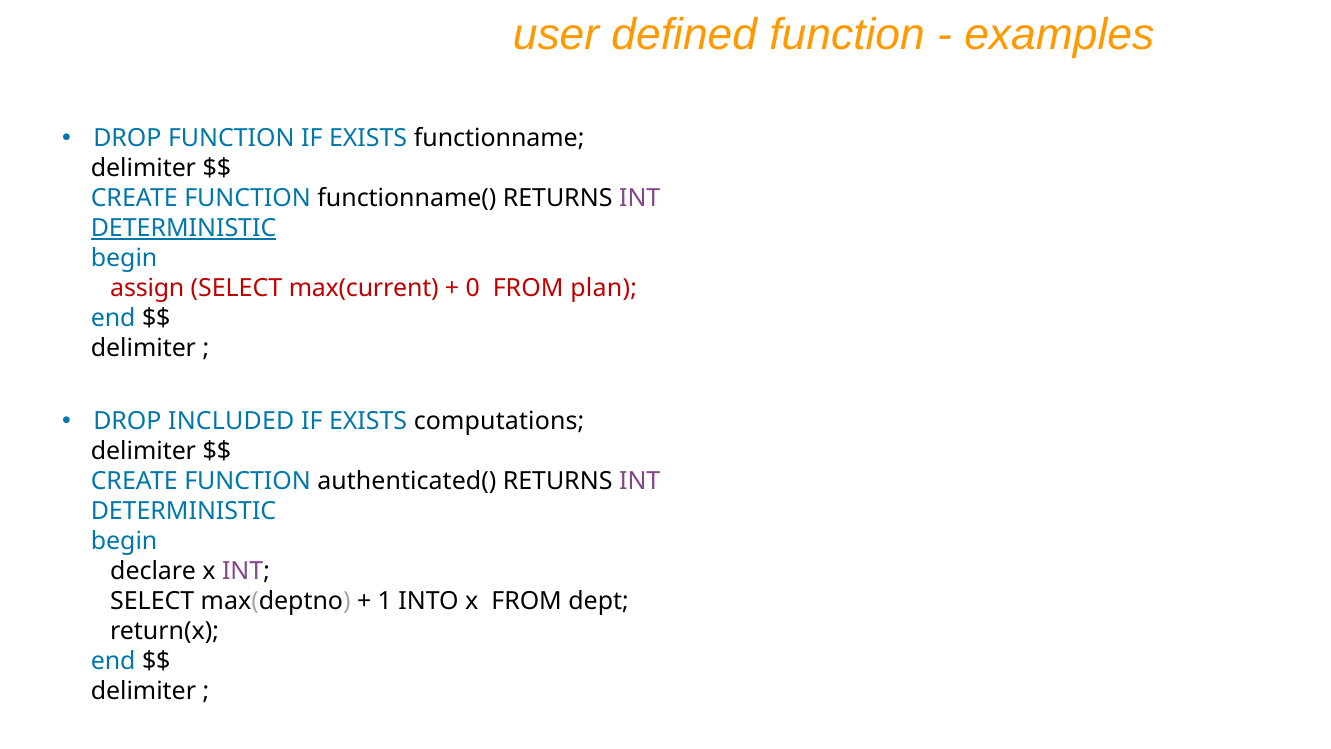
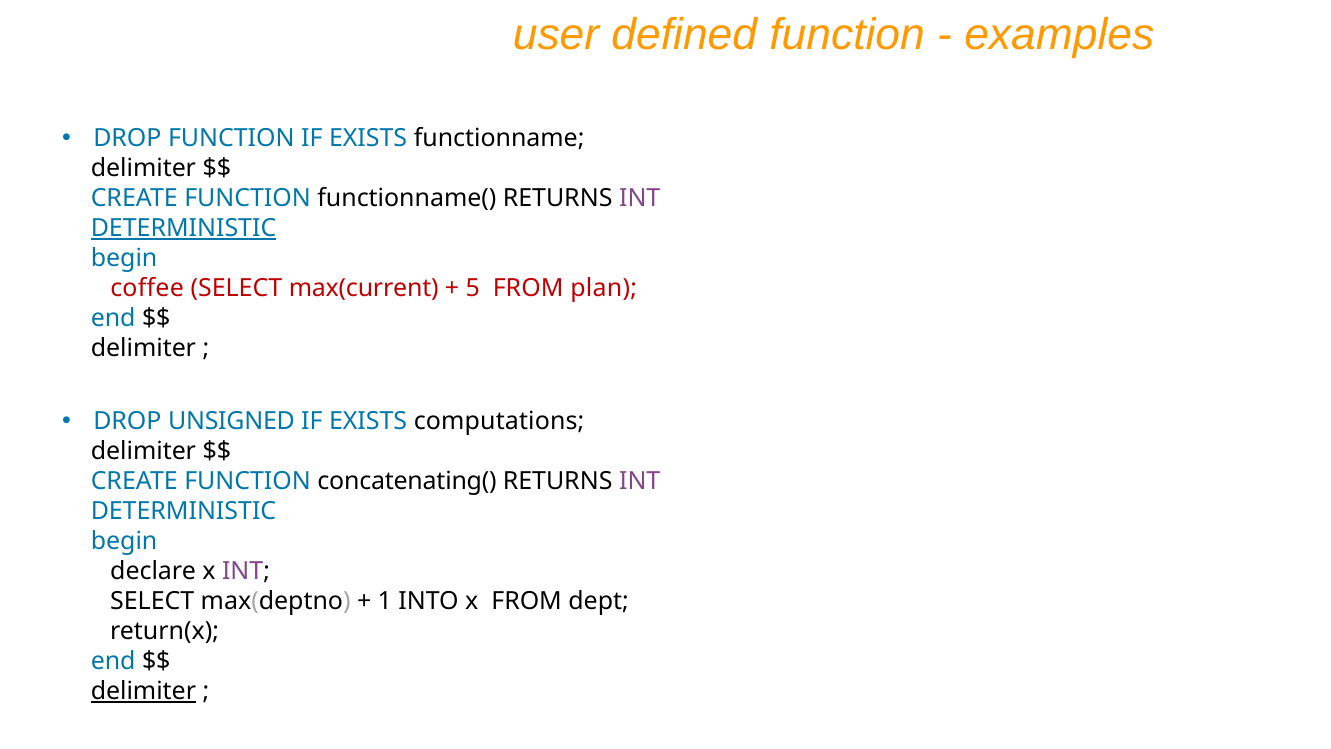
assign: assign -> coffee (147, 288)
0: 0 -> 5 (473, 288)
INCLUDED: INCLUDED -> UNSIGNED (231, 421)
authenticated(: authenticated( -> concatenating( (407, 481)
delimiter underline: none -> present (143, 691)
